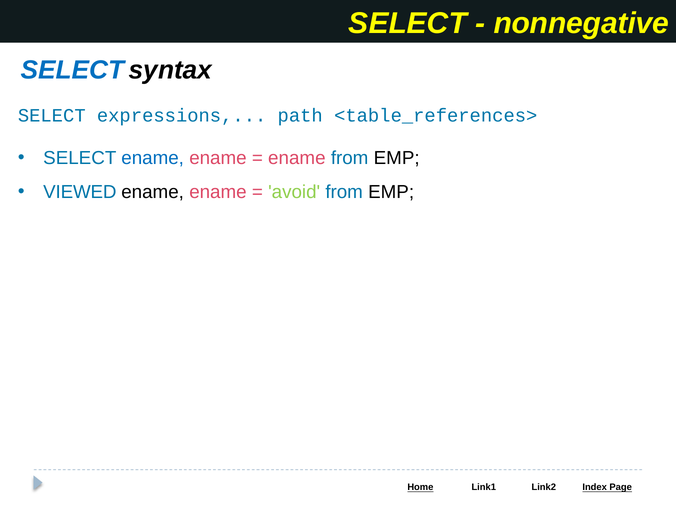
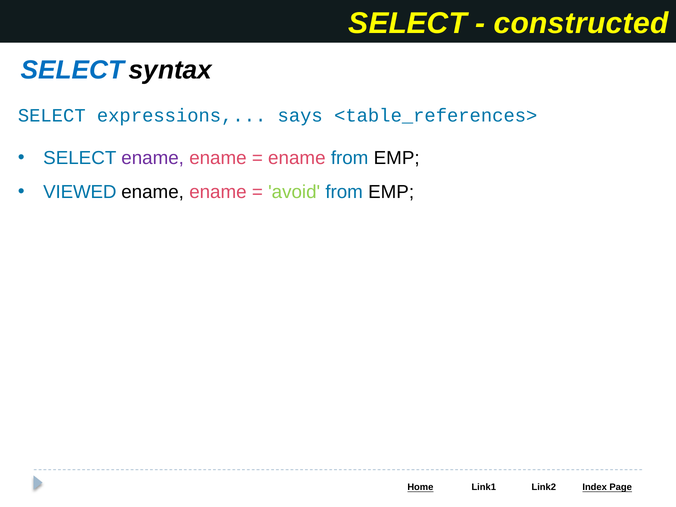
nonnegative: nonnegative -> constructed (581, 23)
path: path -> says (300, 116)
ename colour: blue -> purple (153, 158)
